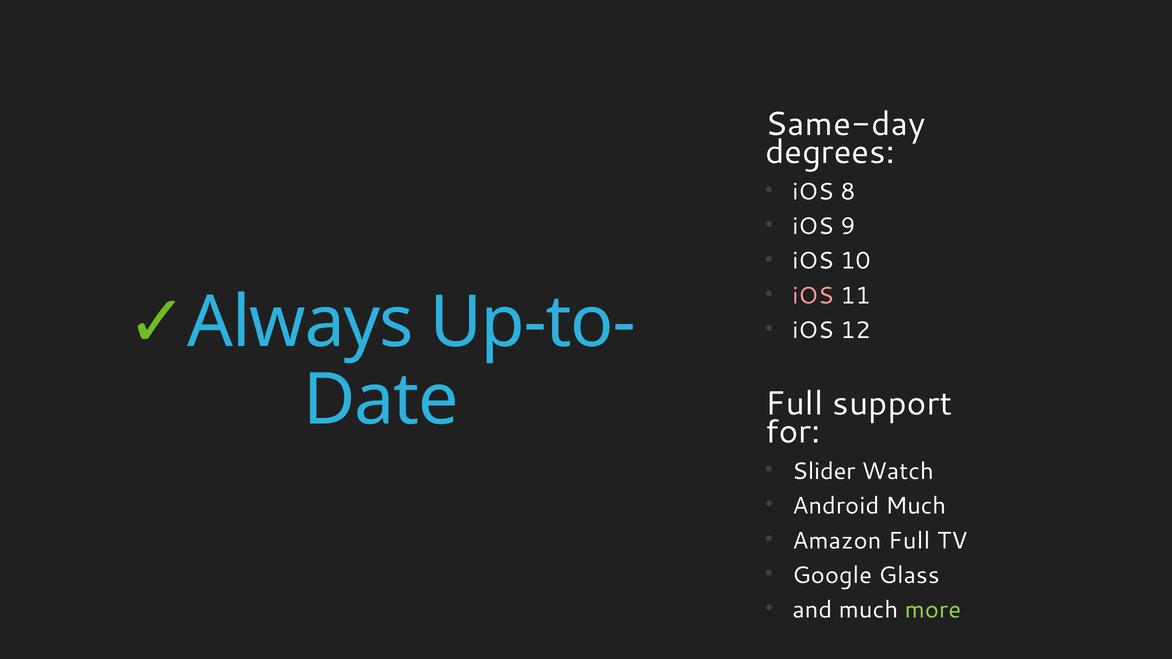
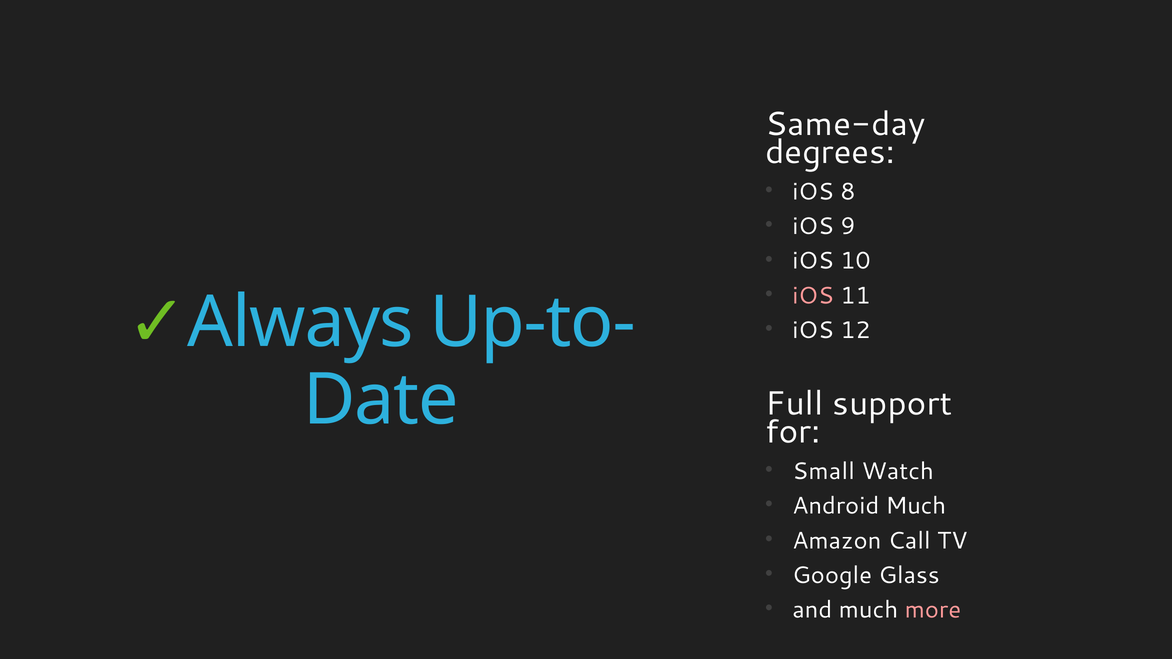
Slider: Slider -> Small (824, 471)
Amazon Full: Full -> Call (909, 541)
more colour: light green -> pink (933, 610)
